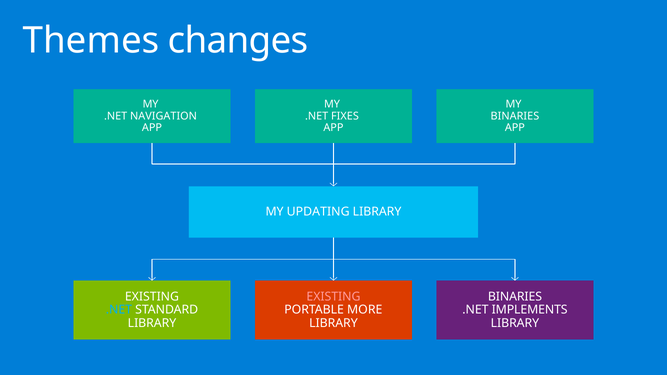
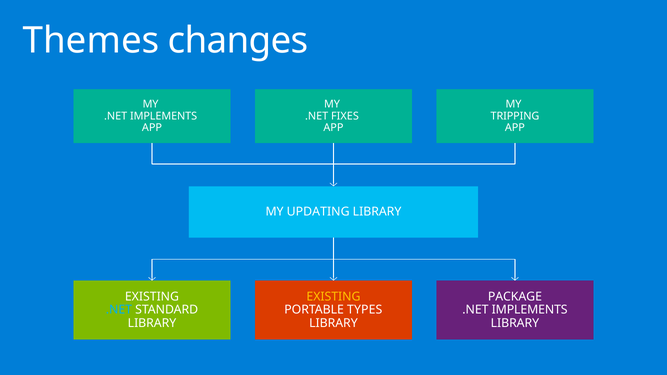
NAVIGATION: NAVIGATION -> IMPLEMENTS (164, 116)
BINARIES: BINARIES -> TRIPPING (515, 116)
EXISTING colour: pink -> yellow (333, 297)
BINARIES: BINARIES -> PACKAGE (515, 297)
MORE: MORE -> TYPES (365, 310)
